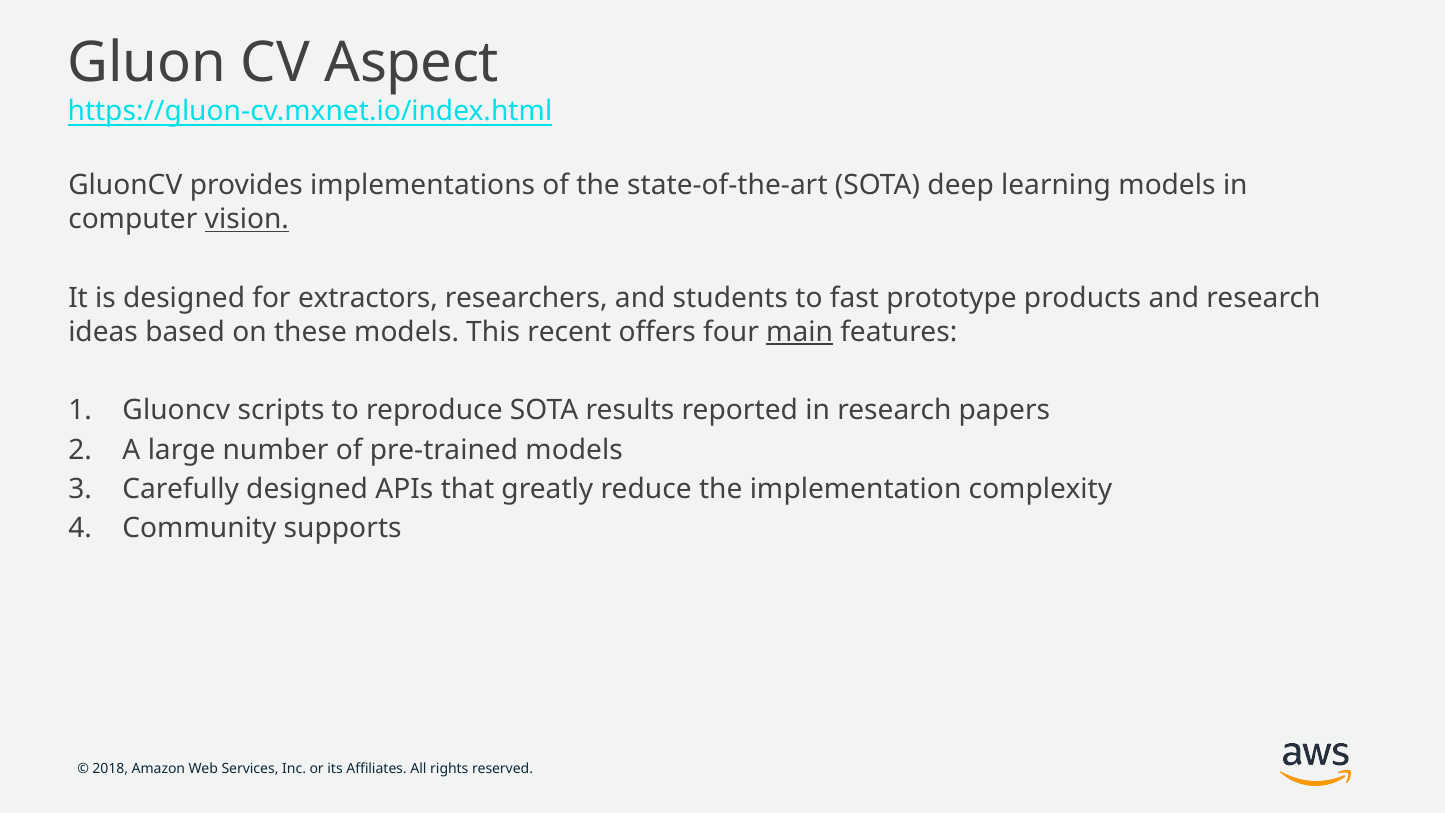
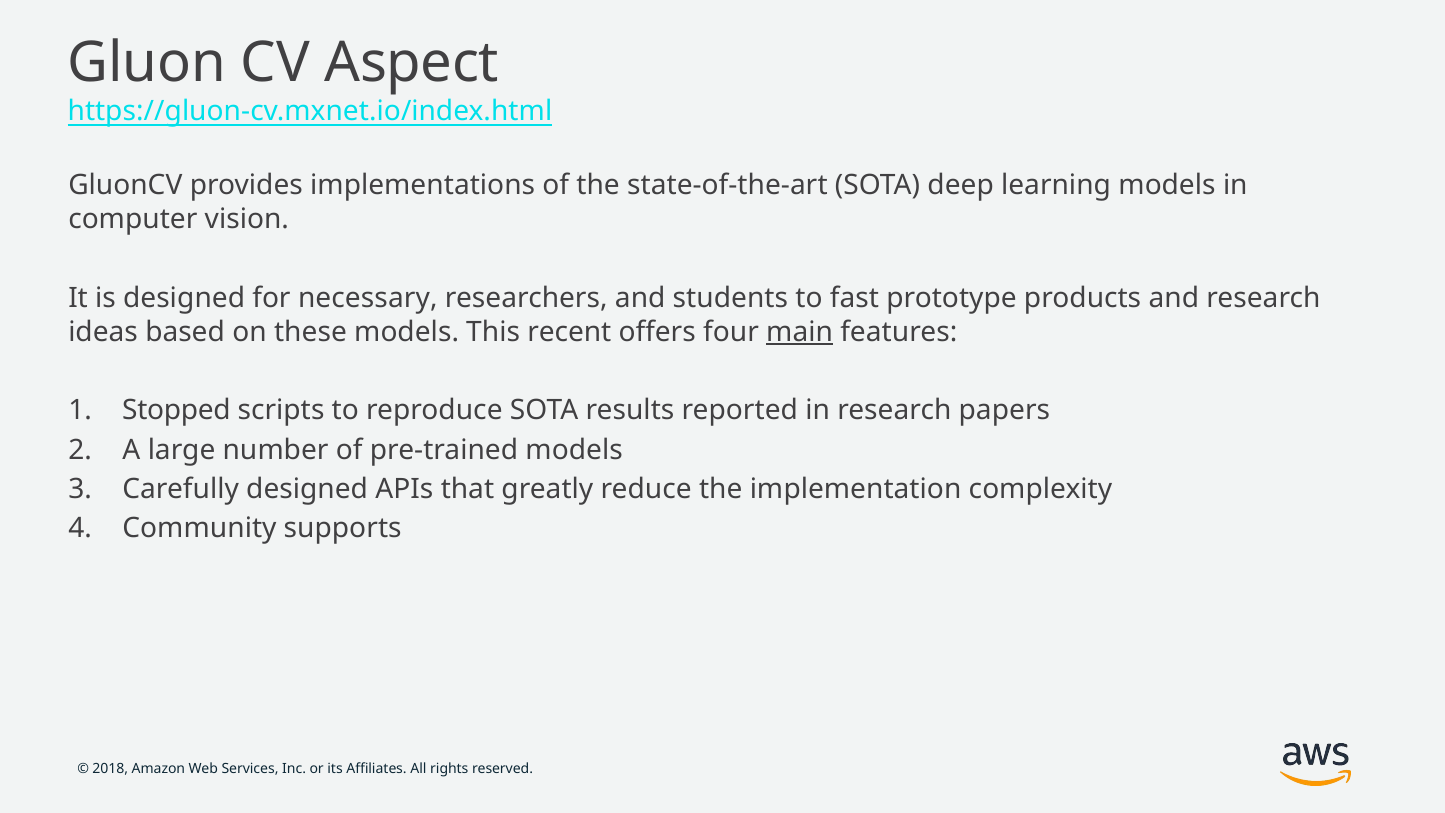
vision underline: present -> none (247, 219)
extractors: extractors -> necessary (368, 298)
Gluoncv: Gluoncv -> Stopped (176, 411)
